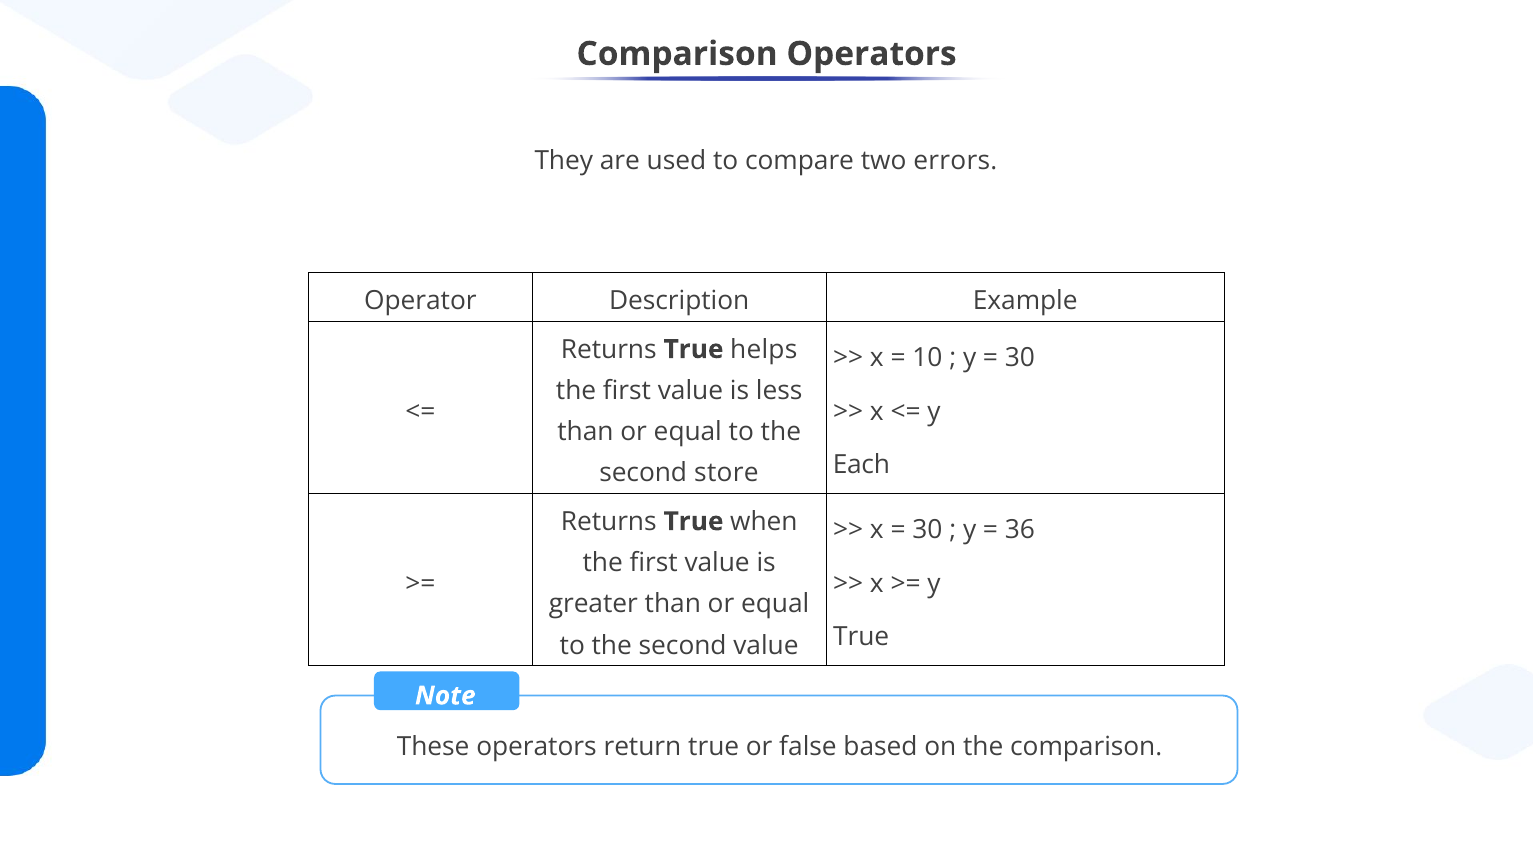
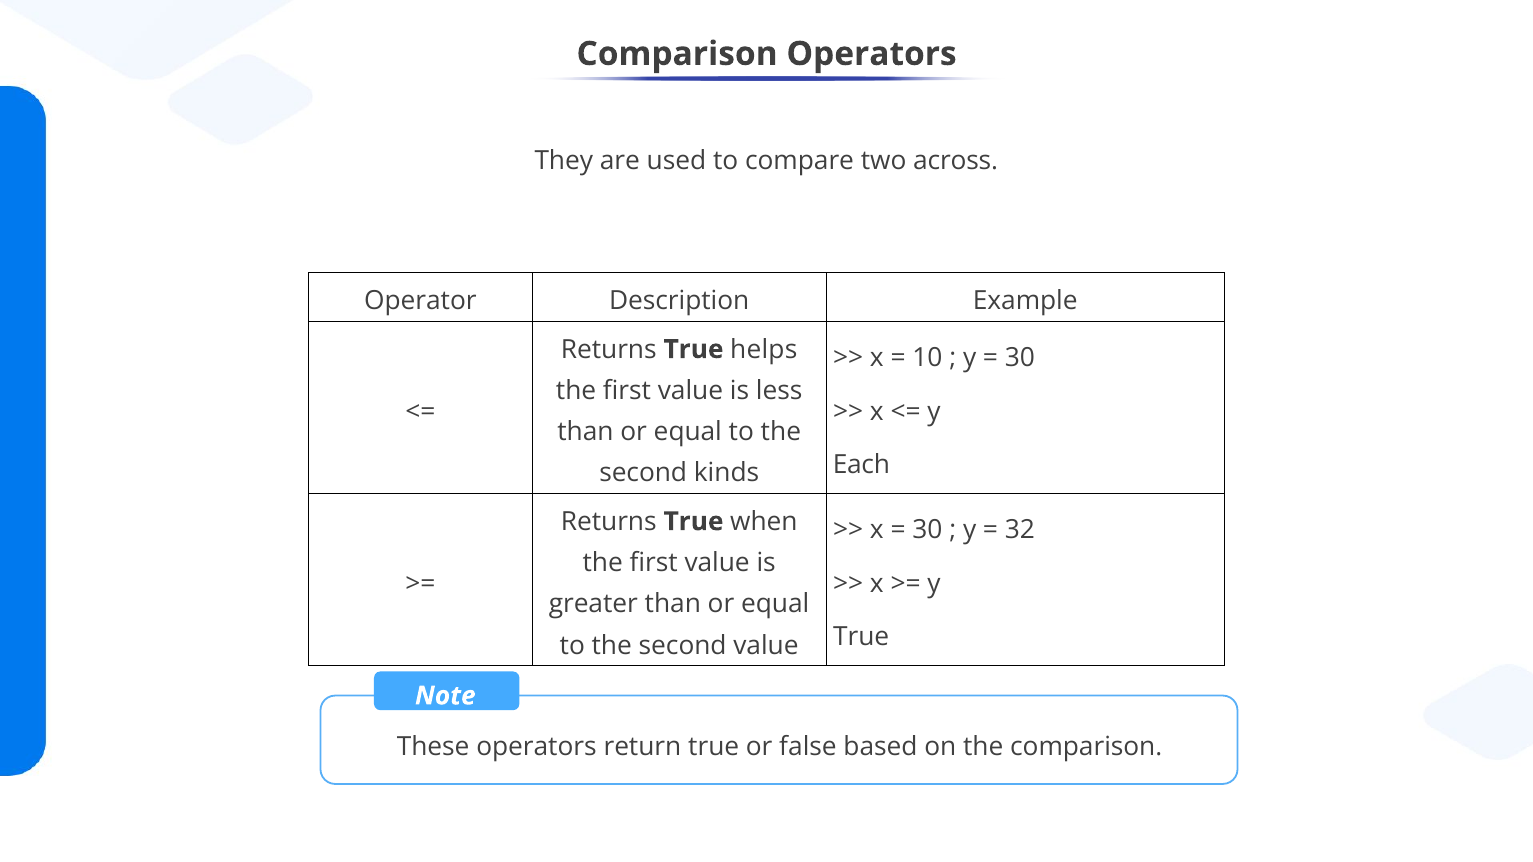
errors: errors -> across (956, 161)
store: store -> kinds (727, 473)
36: 36 -> 32 (1020, 530)
